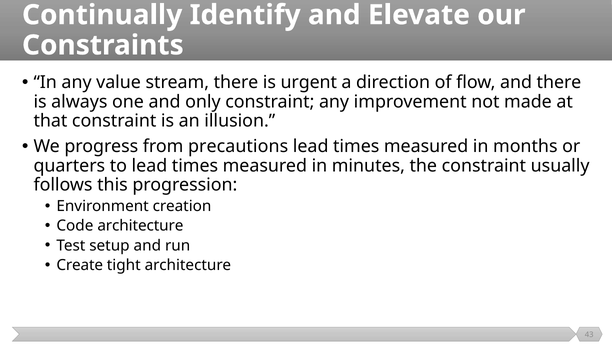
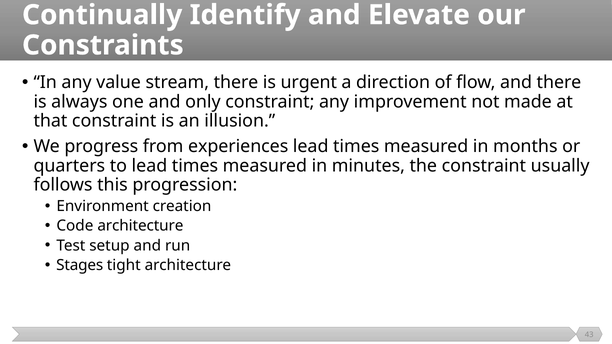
precautions: precautions -> experiences (238, 147)
Create: Create -> Stages (80, 265)
